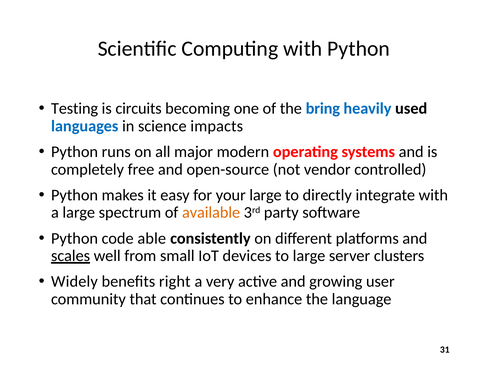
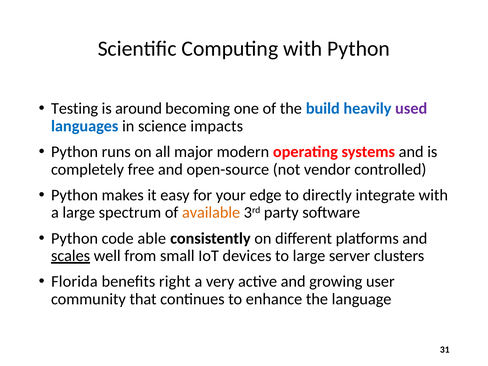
circuits: circuits -> around (139, 109)
bring: bring -> build (323, 109)
used colour: black -> purple (411, 109)
your large: large -> edge (265, 195)
Widely: Widely -> Florida (74, 282)
